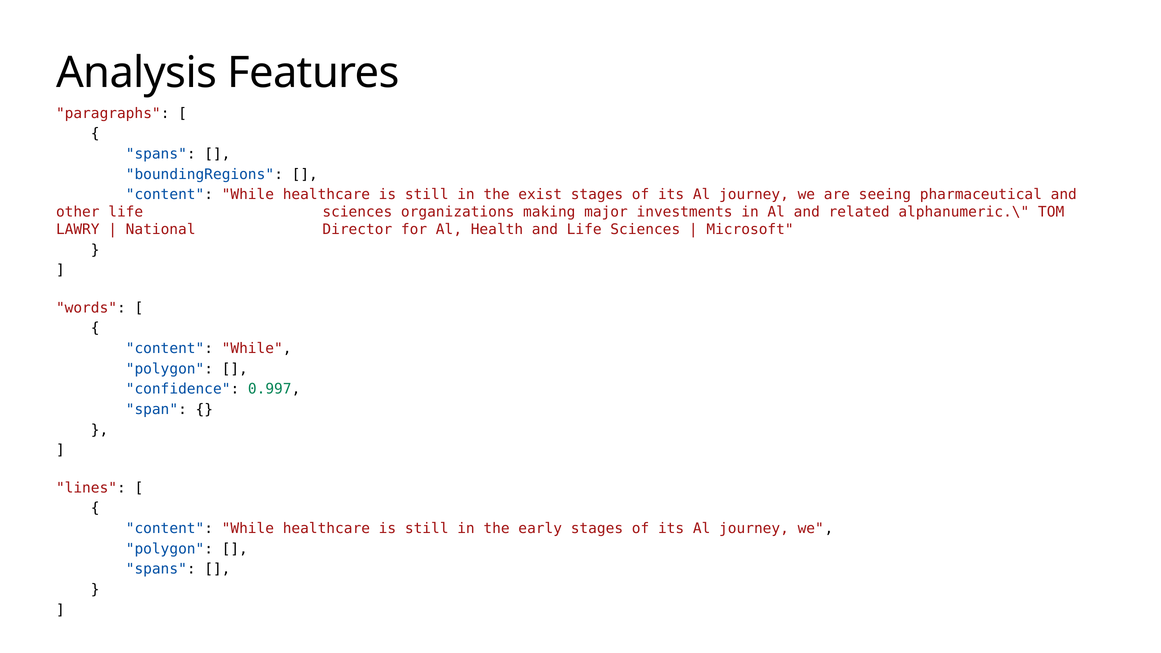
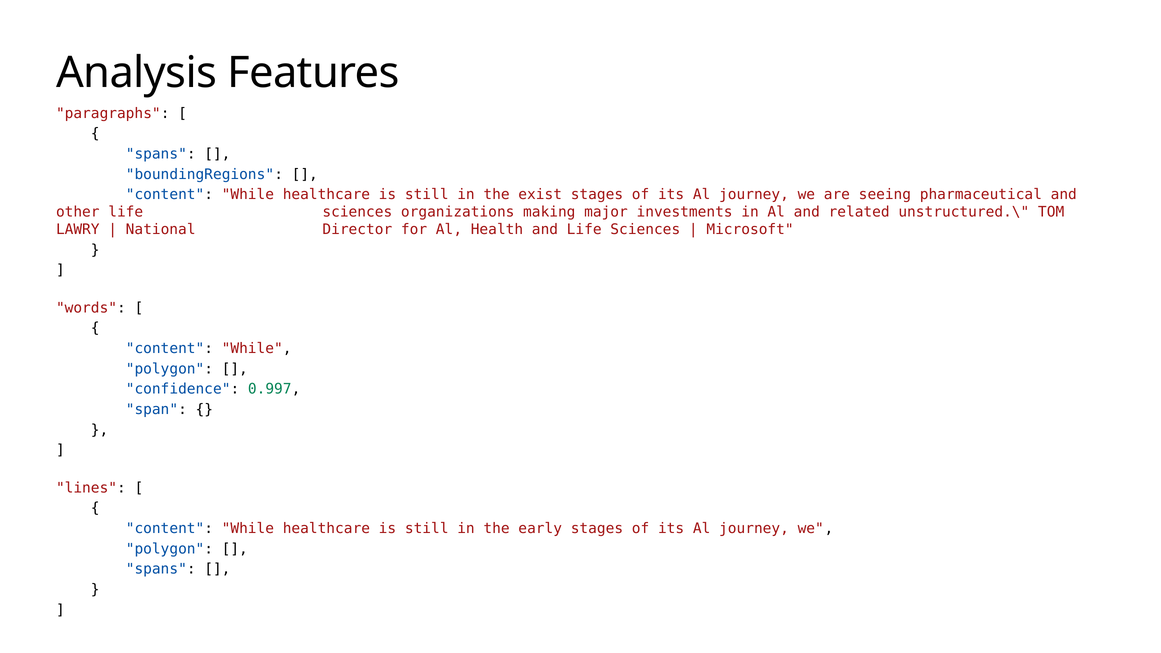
alphanumeric.\: alphanumeric.\ -> unstructured.\ (964, 212)
